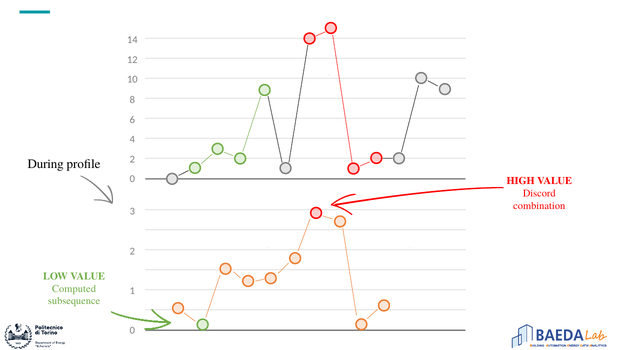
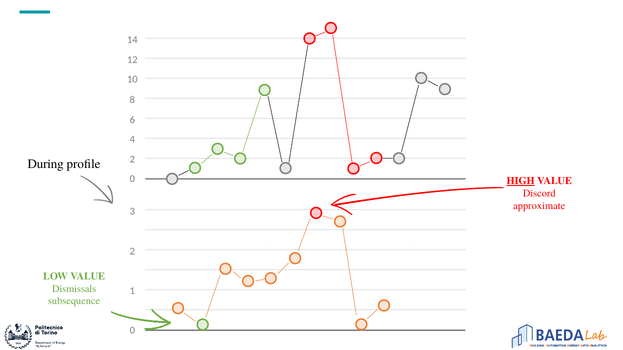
HIGH underline: none -> present (521, 181)
combination: combination -> approximate (539, 206)
Computed: Computed -> Dismissals (74, 289)
